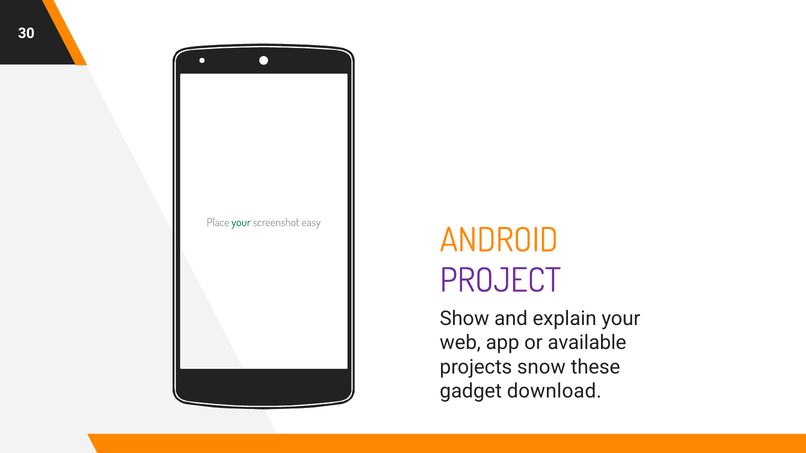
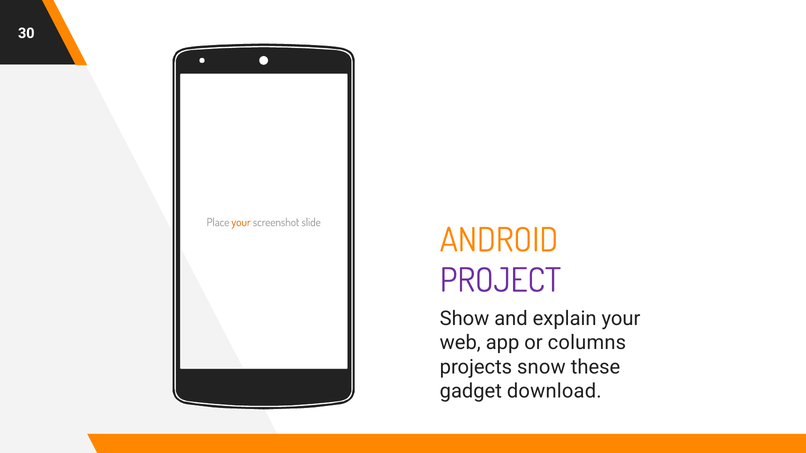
your colour: green -> orange (241, 223)
easy: easy -> slide (311, 223)
available: available -> columns (587, 343)
